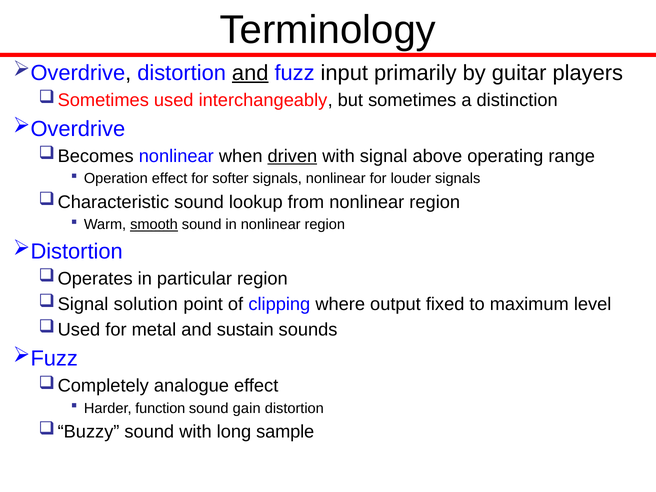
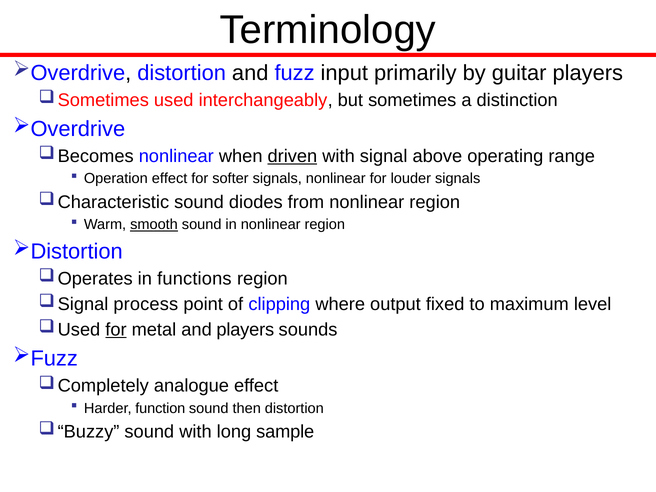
and underline: present -> none (250, 73)
lookup: lookup -> diodes (256, 202)
particular: particular -> functions (194, 279)
solution: solution -> process (146, 304)
for underline: none -> present (116, 330)
and sustain: sustain -> players (245, 330)
gain: gain -> then (247, 408)
